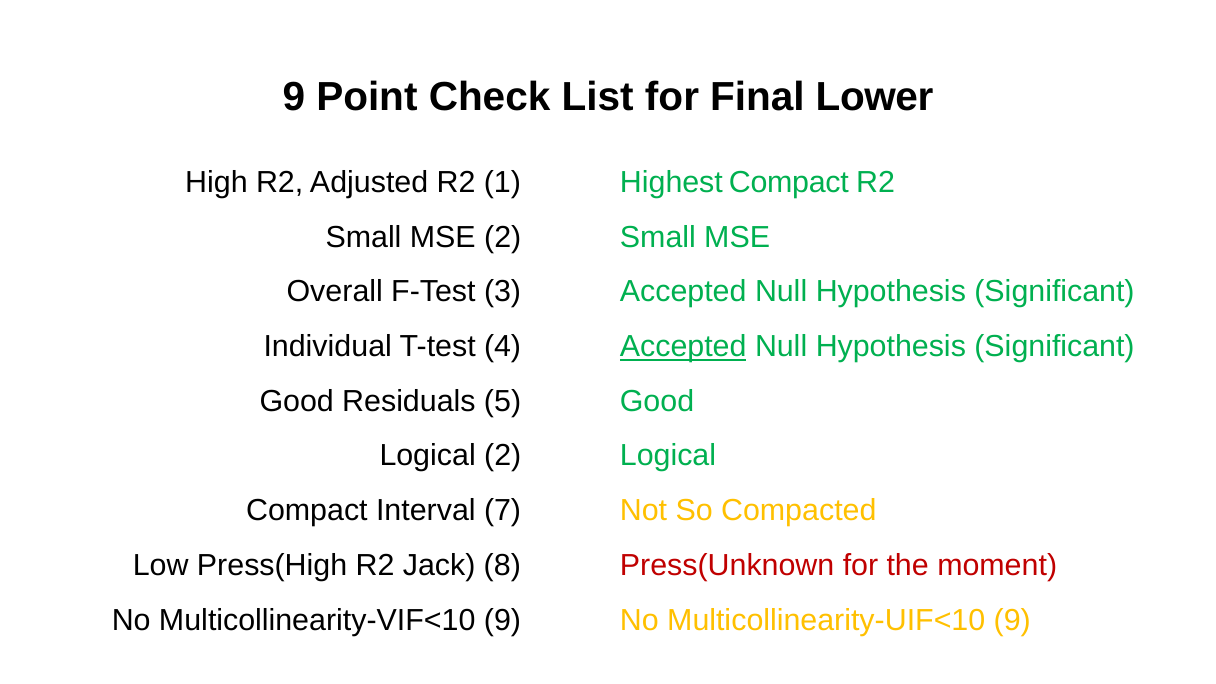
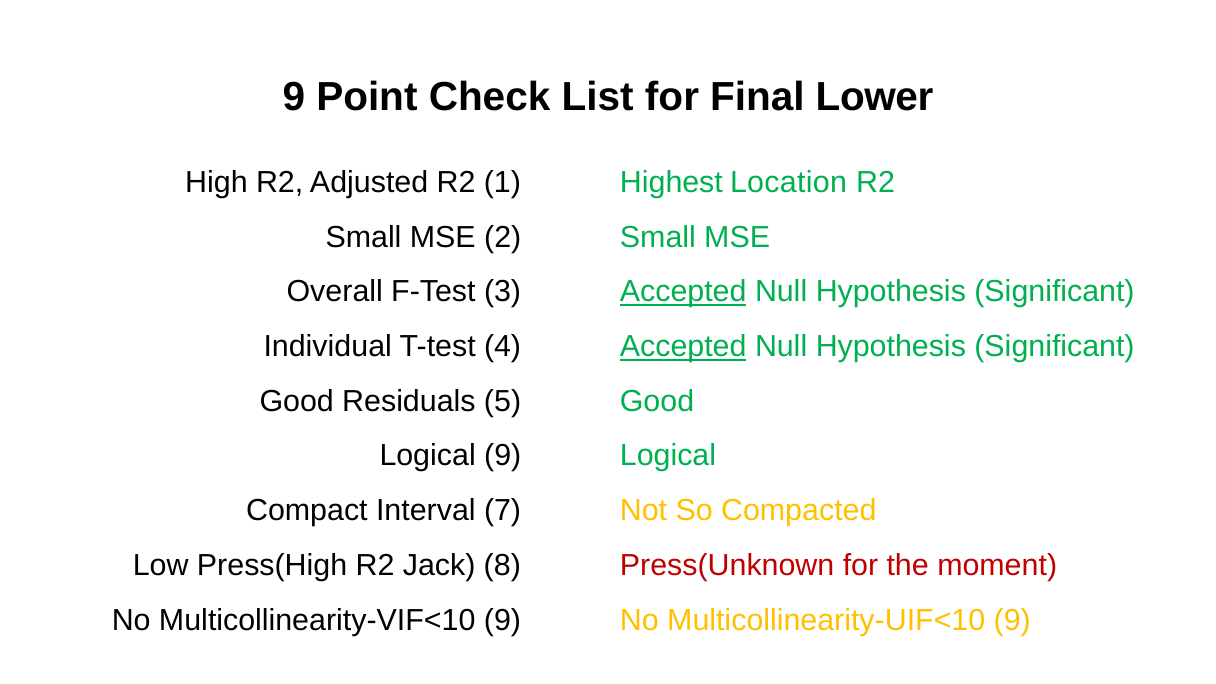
Highest Compact: Compact -> Location (789, 182)
Accepted underline: none -> present (683, 292)
Logical 2: 2 -> 9 (503, 456)
